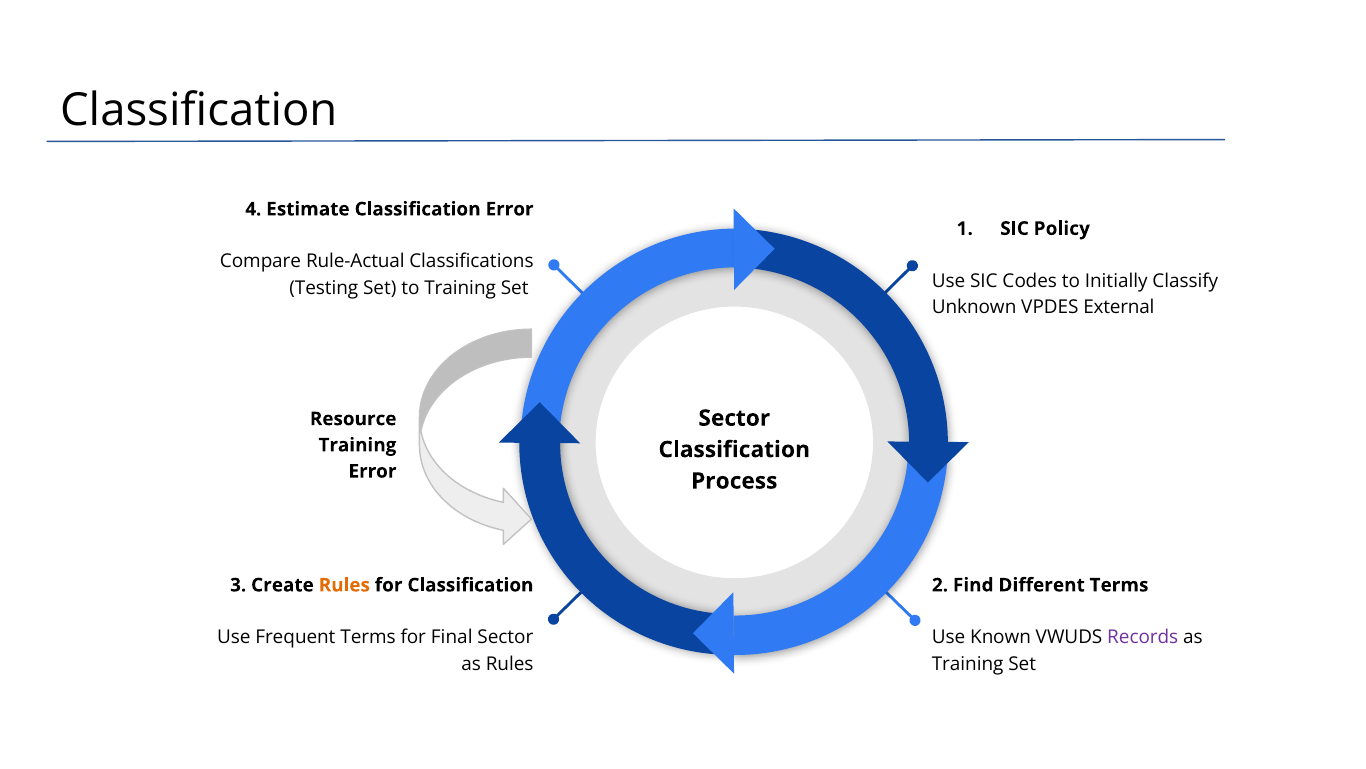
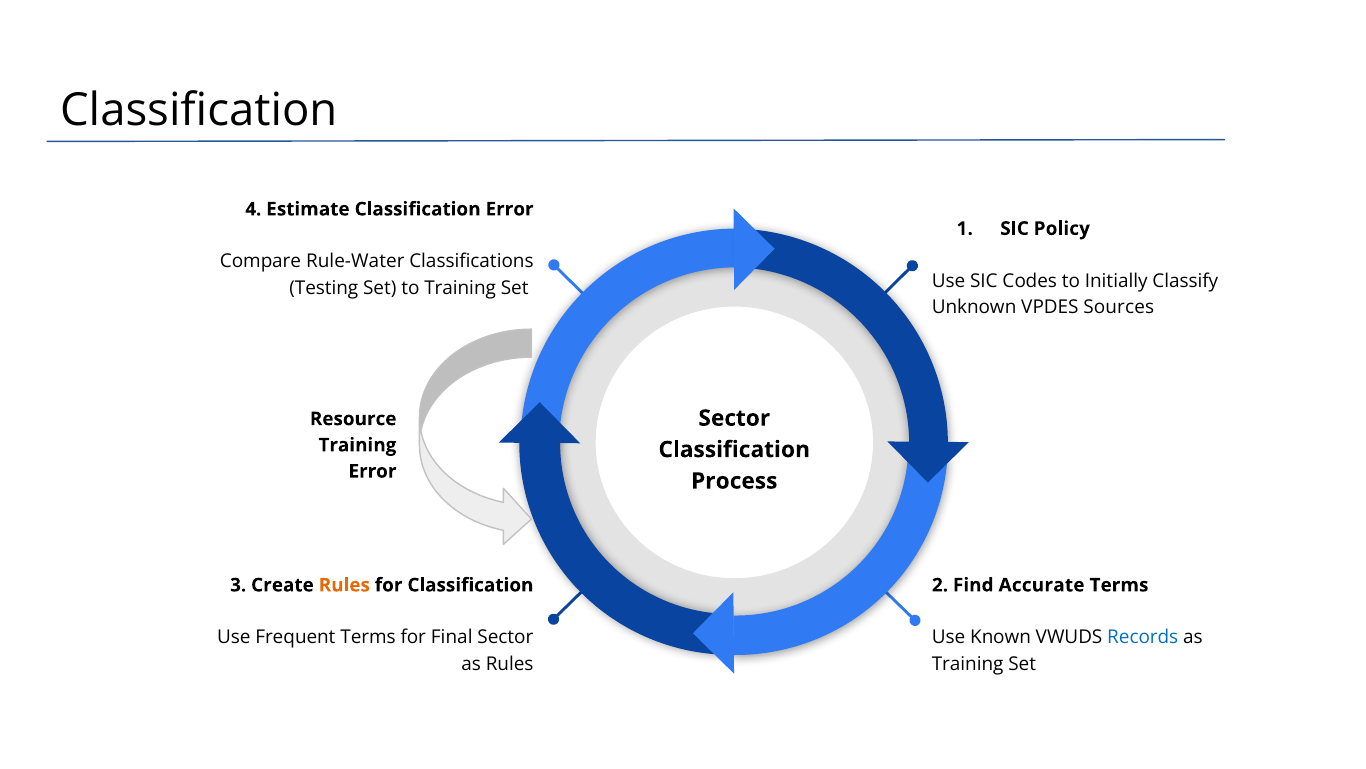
Rule-Actual: Rule-Actual -> Rule-Water (355, 261)
External: External -> Sources (1119, 307)
Different: Different -> Accurate (1042, 585)
Records colour: purple -> blue (1143, 637)
